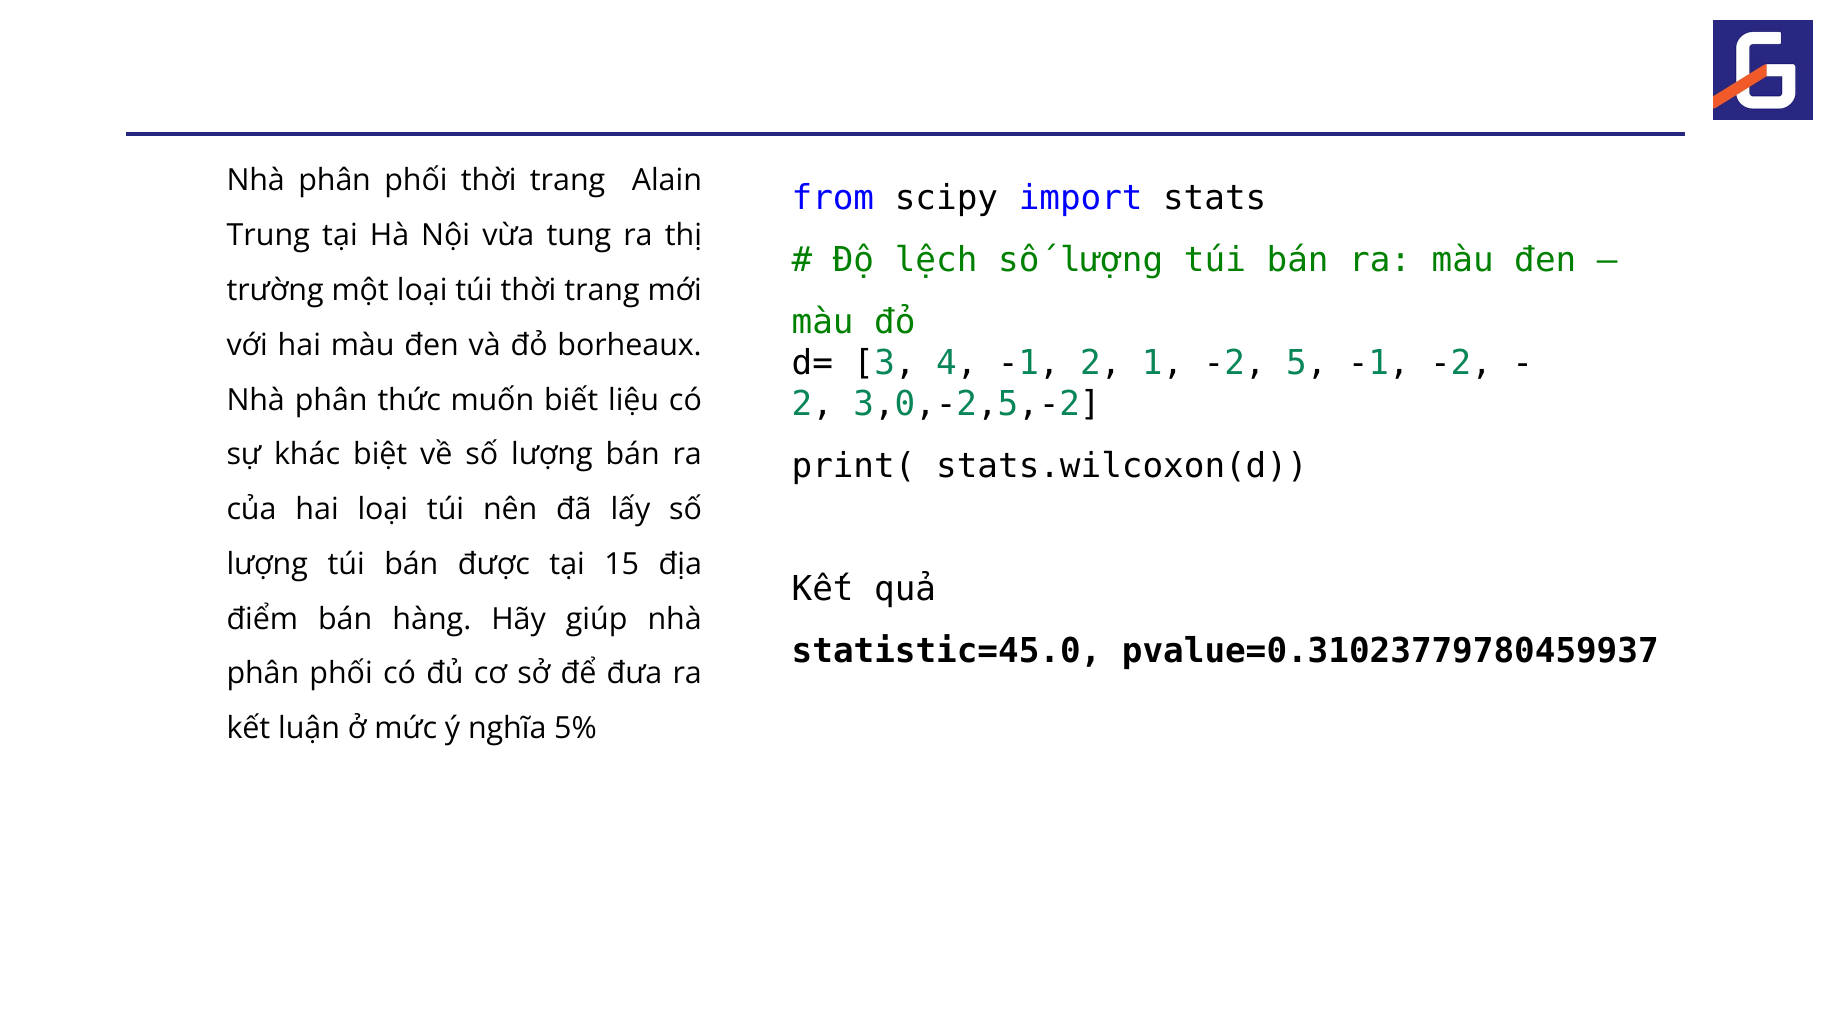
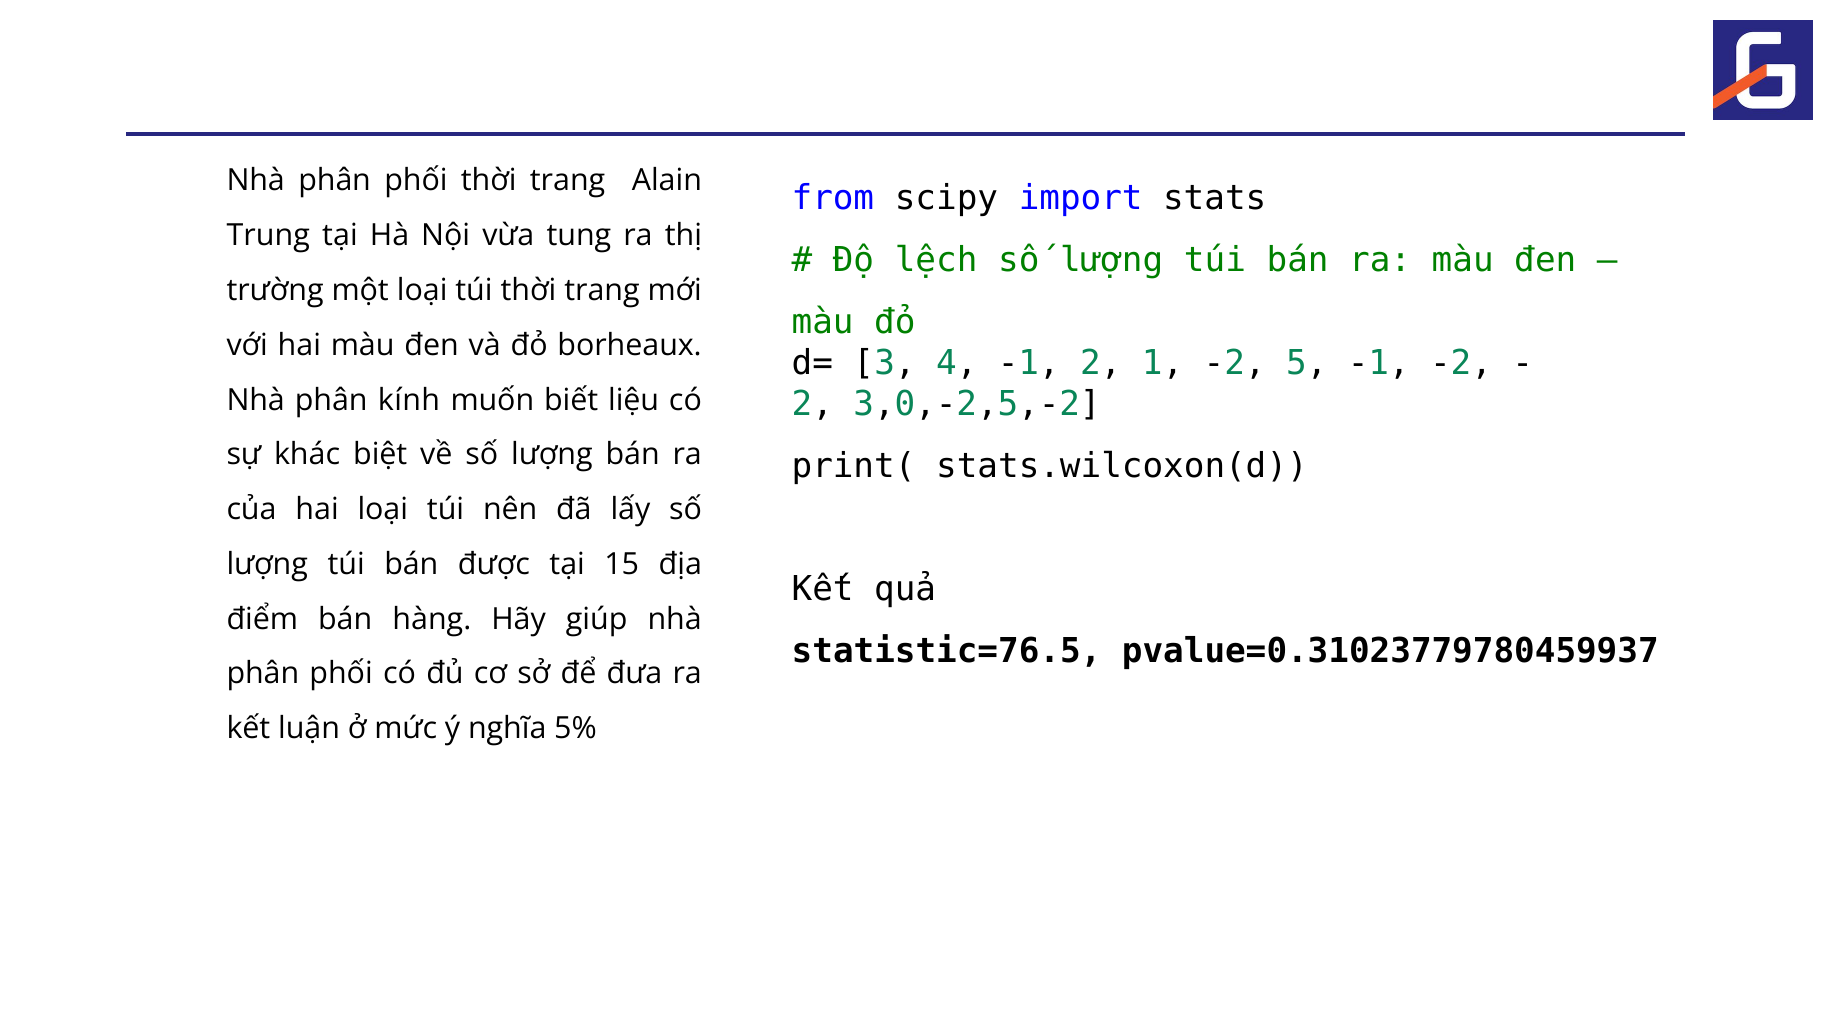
thức: thức -> kính (409, 400)
statistic=45.0: statistic=45.0 -> statistic=76.5 (947, 652)
